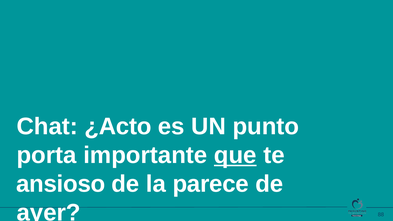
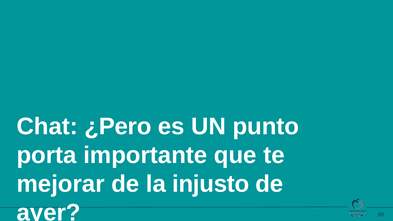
¿Acto: ¿Acto -> ¿Pero (118, 126)
que underline: present -> none (235, 155)
ansioso: ansioso -> mejorar (61, 184)
parece: parece -> injusto (211, 184)
